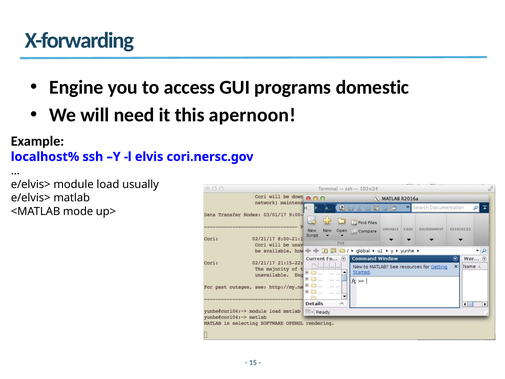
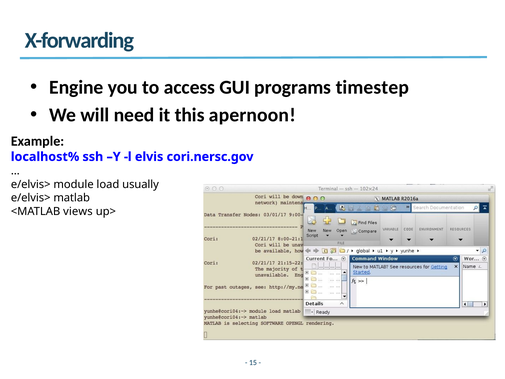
domestic: domestic -> timestep (372, 87)
mode: mode -> views (78, 211)
